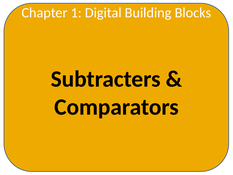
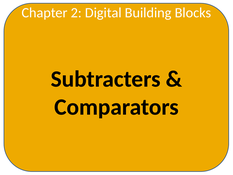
1: 1 -> 2 (76, 13)
